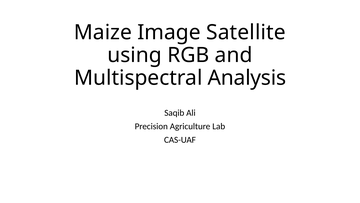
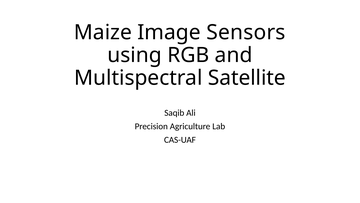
Satellite: Satellite -> Sensors (246, 32)
Analysis: Analysis -> Satellite (247, 78)
